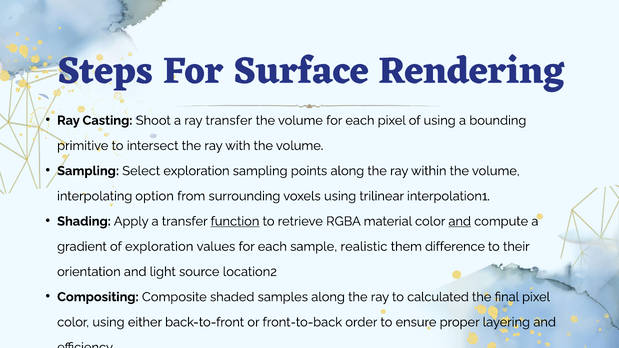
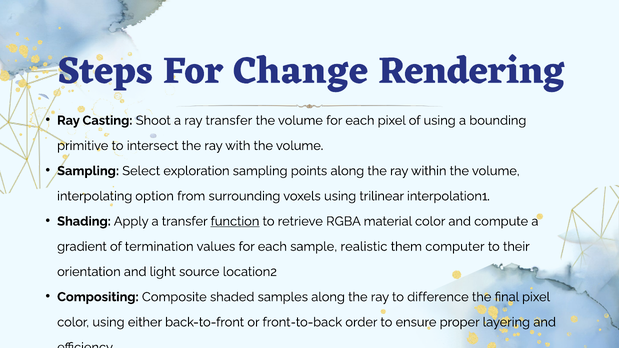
Surface: Surface -> Change (301, 70)
and underline: present -> none (460, 221)
of exploration: exploration -> termination (159, 247)
difference: difference -> computer (455, 247)
calculated: calculated -> difference (438, 297)
